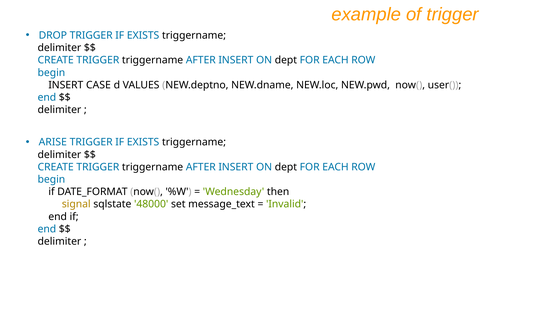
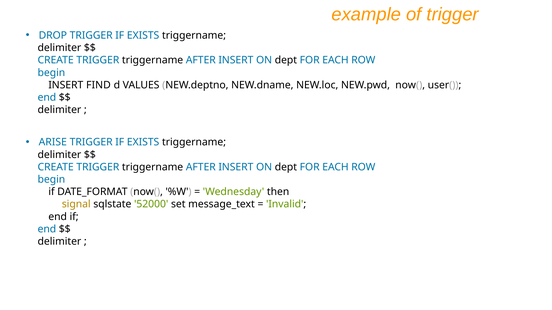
CASE: CASE -> FIND (98, 85)
48000: 48000 -> 52000 (151, 205)
